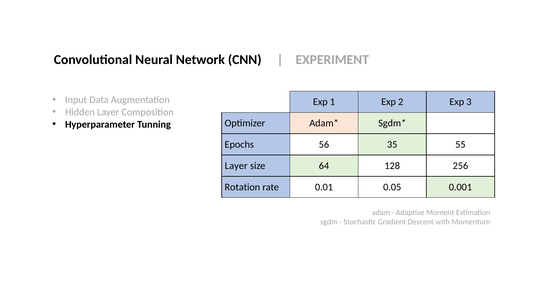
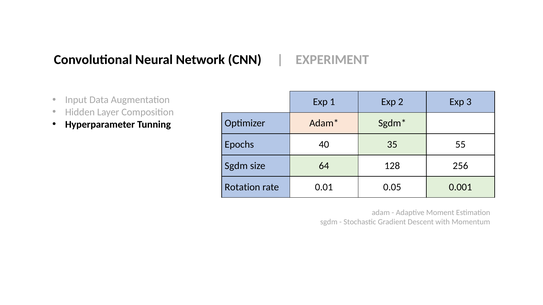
56: 56 -> 40 (324, 145)
Layer: Layer -> Sgdm (236, 166)
